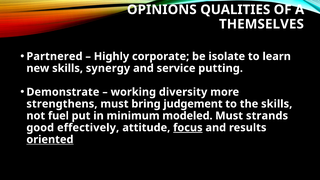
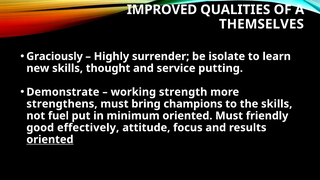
OPINIONS: OPINIONS -> IMPROVED (162, 10)
Partnered: Partnered -> Graciously (55, 56)
corporate: corporate -> surrender (161, 56)
synergy: synergy -> thought (108, 68)
diversity: diversity -> strength (183, 92)
judgement: judgement -> champions (193, 104)
minimum modeled: modeled -> oriented (187, 116)
strands: strands -> friendly (267, 116)
focus underline: present -> none (188, 128)
